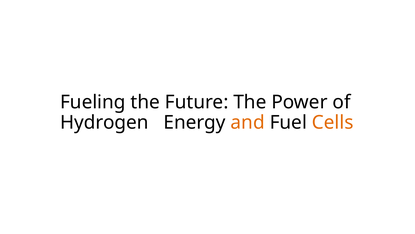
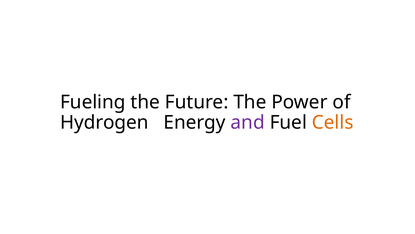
and colour: orange -> purple (248, 122)
